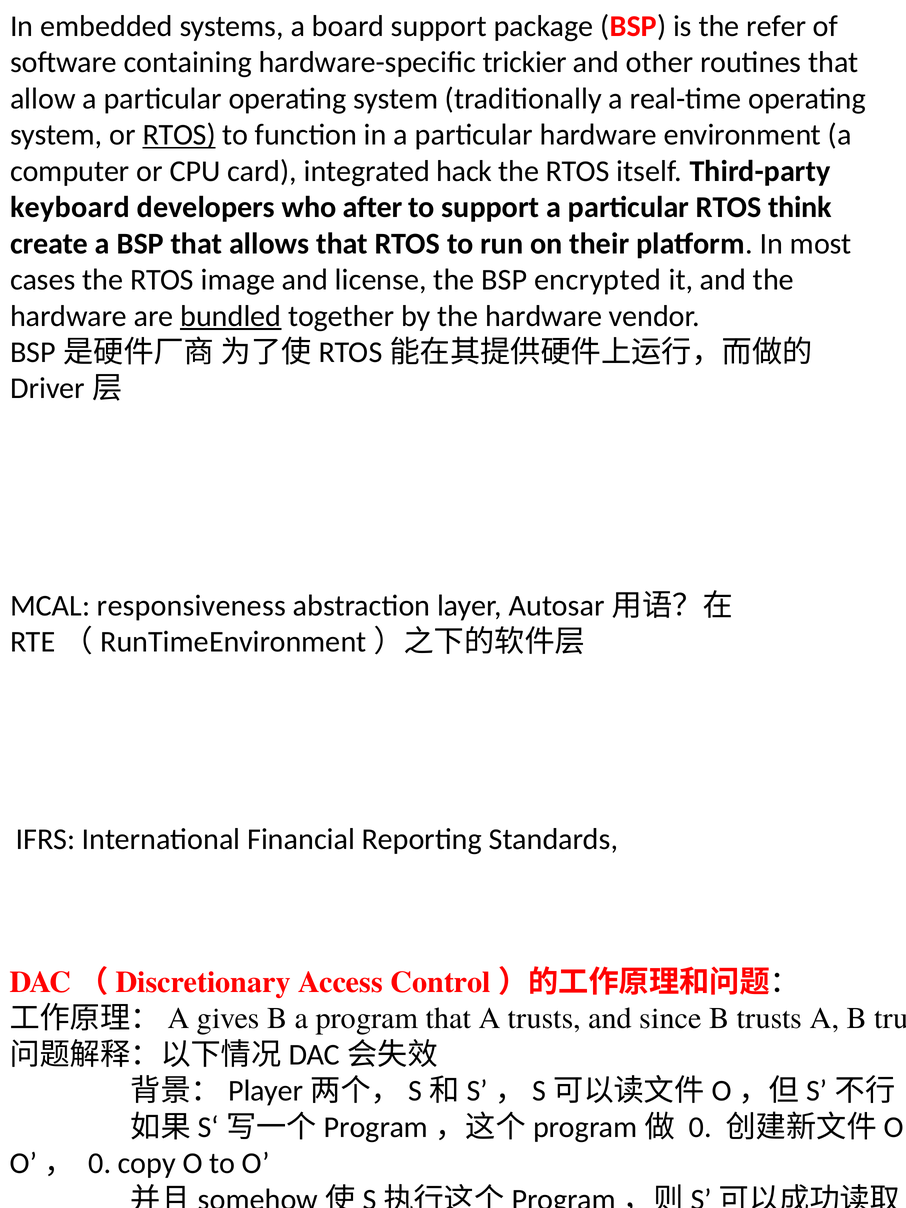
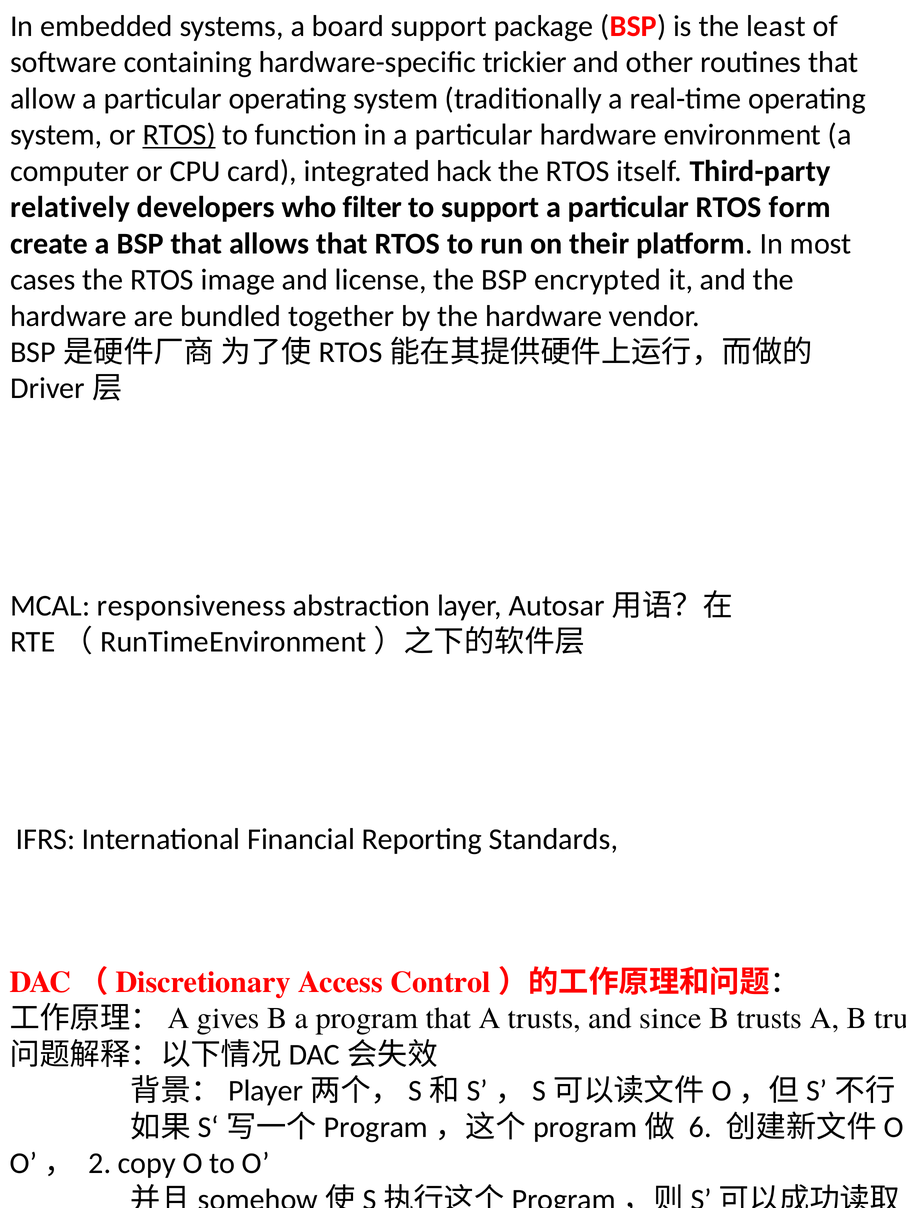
refer: refer -> least (776, 26)
keyboard: keyboard -> relatively (70, 207)
after: after -> filter (373, 207)
think: think -> form (800, 207)
bundled underline: present -> none (231, 316)
0: 0 -> 6 (700, 1127)
0: 0 -> 2 (100, 1163)
